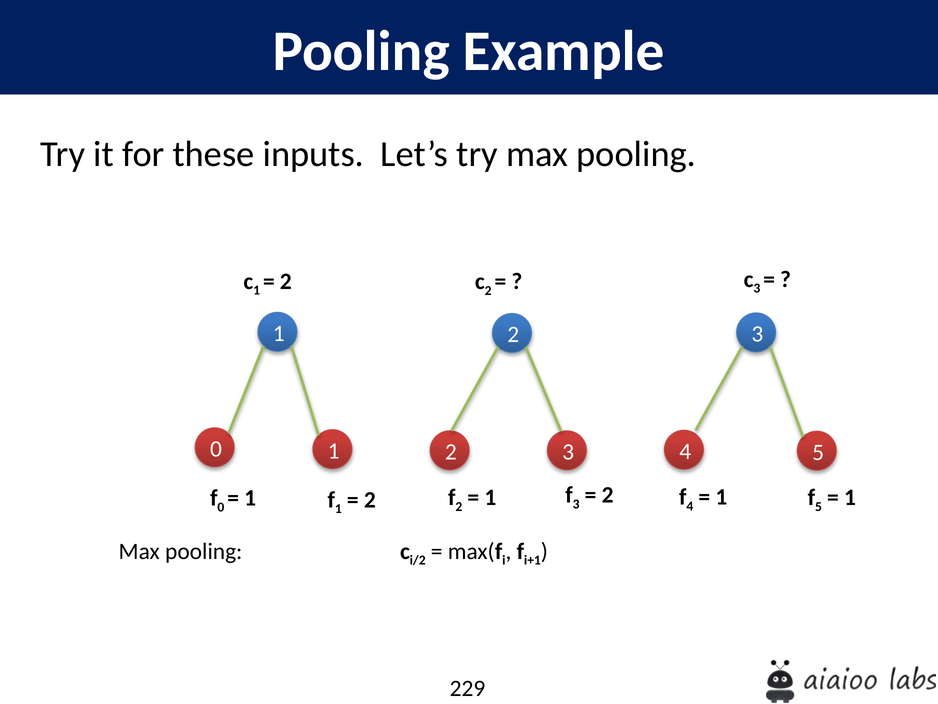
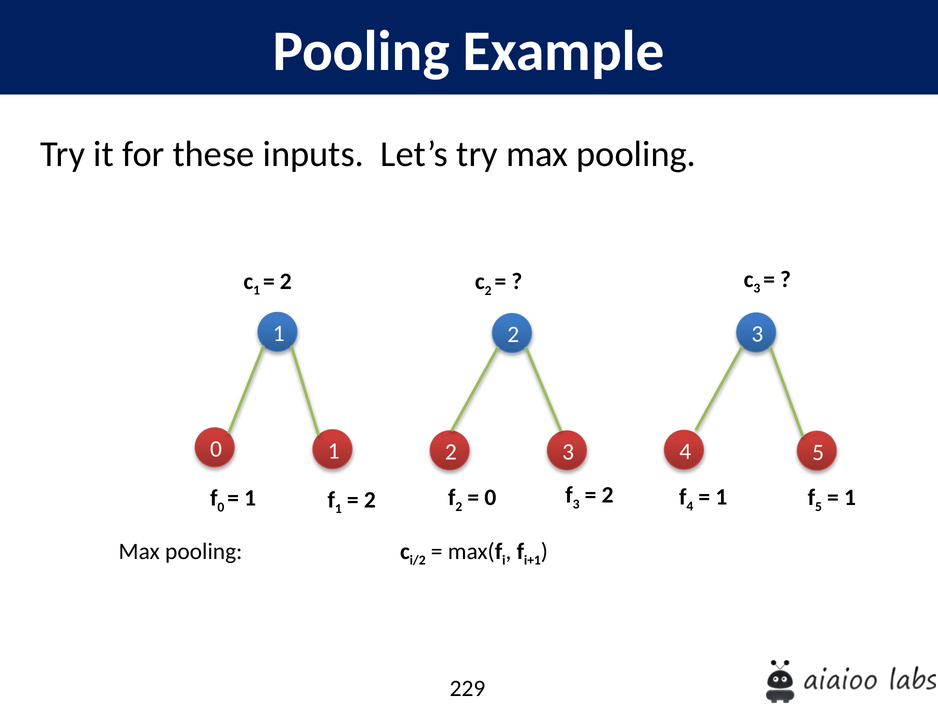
1: 1 -> 0 (490, 497)
